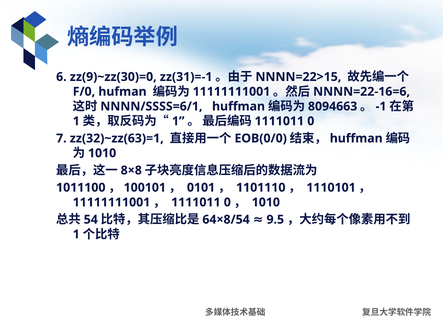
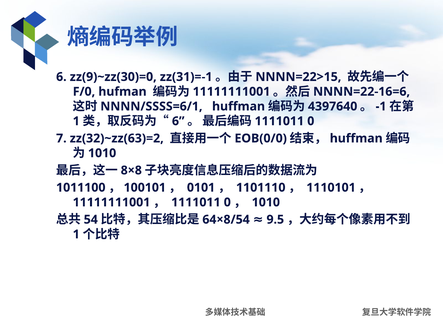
8094663: 8094663 -> 4397640 (333, 106)
1: 1 -> 6 (178, 121)
zz(32)~zz(63)=1: zz(32)~zz(63)=1 -> zz(32)~zz(63)=2 (117, 138)
